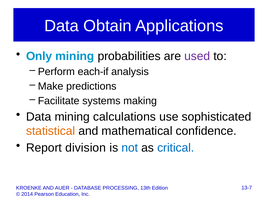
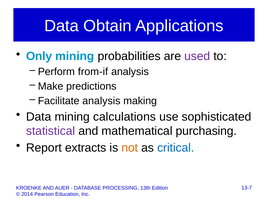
each-if: each-if -> from-if (93, 72)
Facilitate systems: systems -> analysis (101, 101)
statistical colour: orange -> purple (51, 131)
confidence: confidence -> purchasing (206, 131)
division: division -> extracts (86, 148)
not colour: blue -> orange (130, 148)
